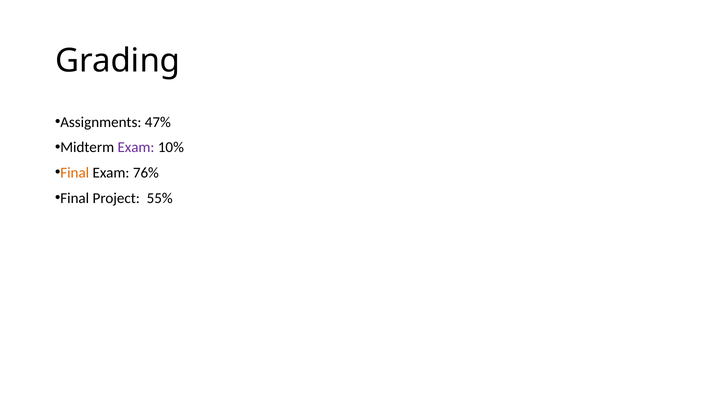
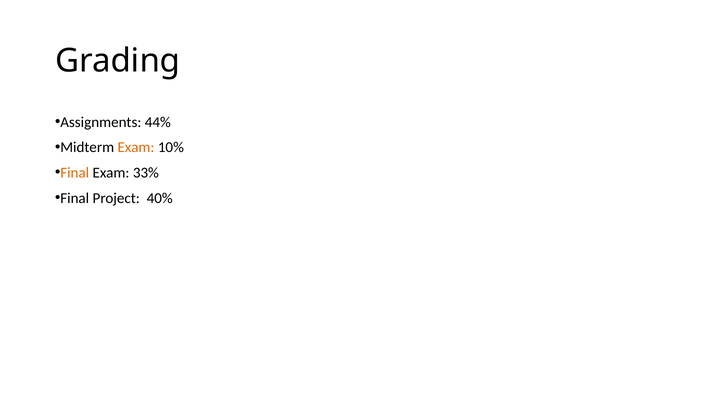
47%: 47% -> 44% (158, 122)
Exam colour: purple -> orange (136, 148)
76%: 76% -> 33% (146, 173)
55%: 55% -> 40% (160, 198)
